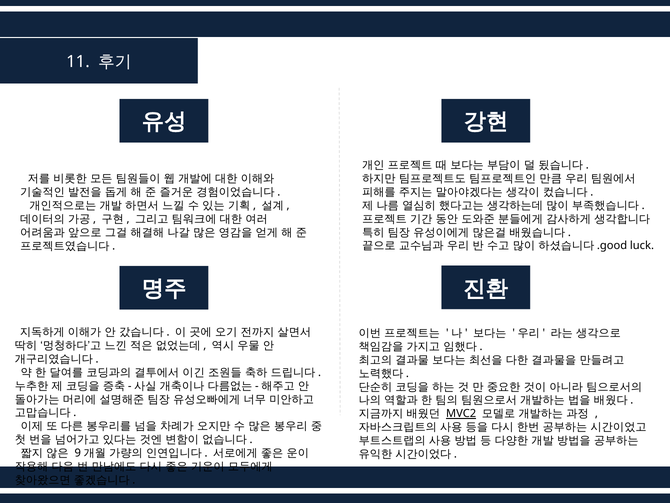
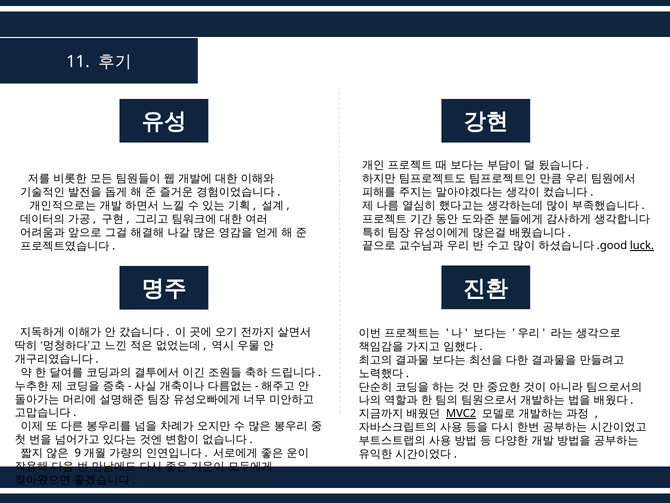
luck underline: none -> present (642, 245)
